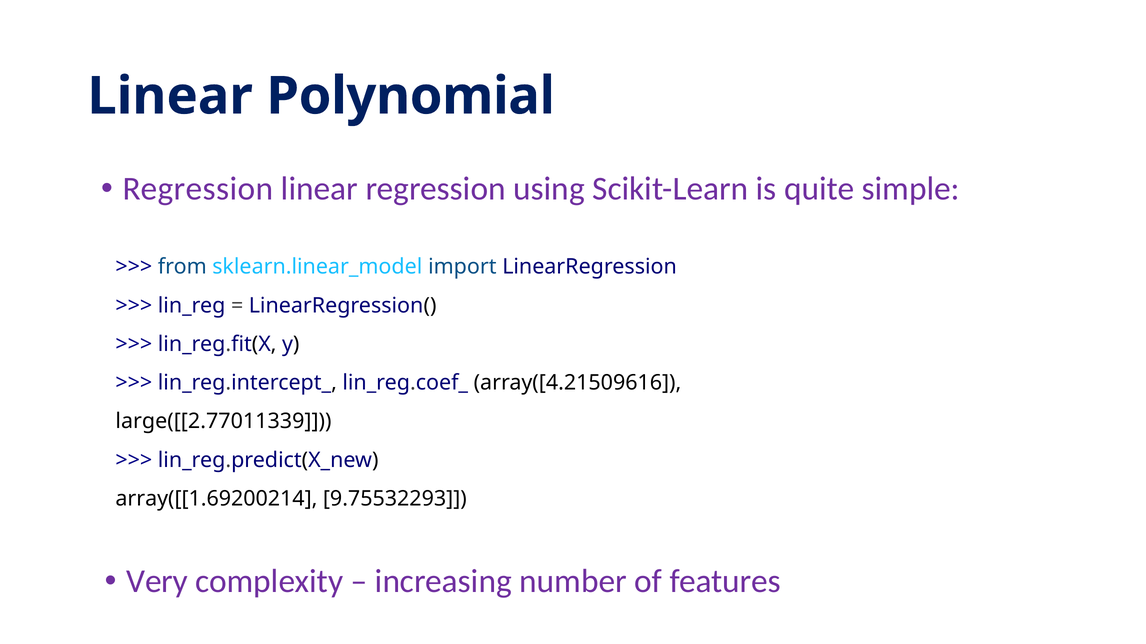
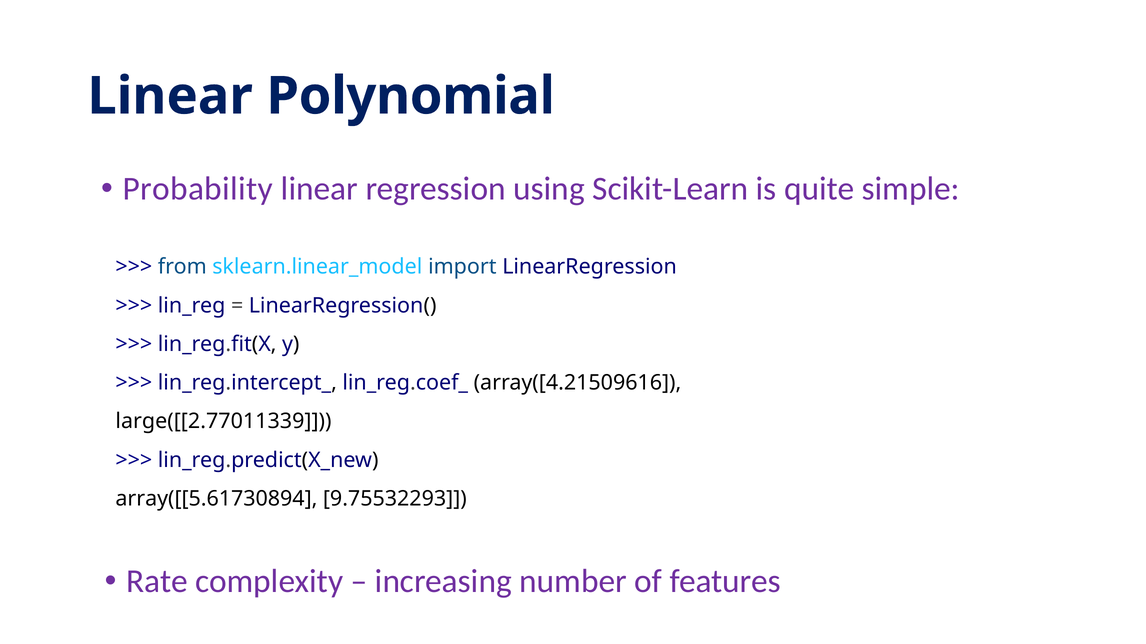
Regression: Regression -> Probability (198, 189)
array([[1.69200214: array([[1.69200214 -> array([[5.61730894 (216, 499)
Very: Very -> Rate (157, 582)
